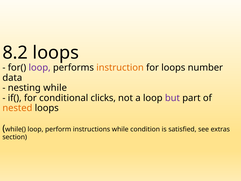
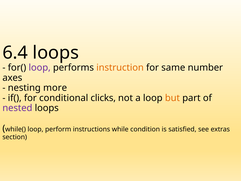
8.2: 8.2 -> 6.4 (15, 53)
for loops: loops -> same (173, 68)
data: data -> axes (12, 78)
nesting while: while -> more (55, 88)
but colour: purple -> orange (172, 98)
nested colour: orange -> purple (17, 108)
